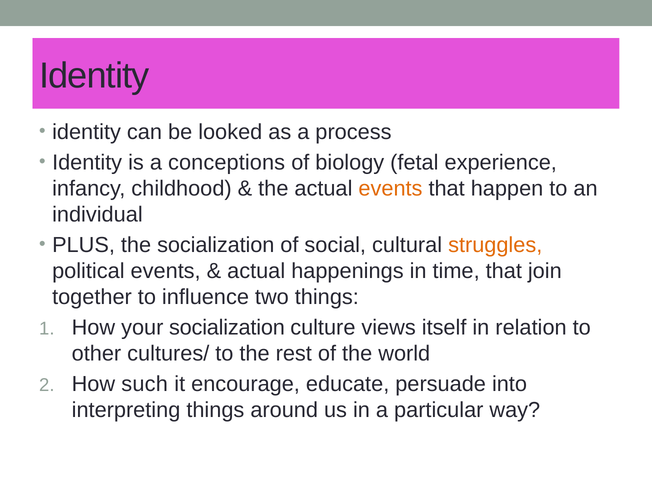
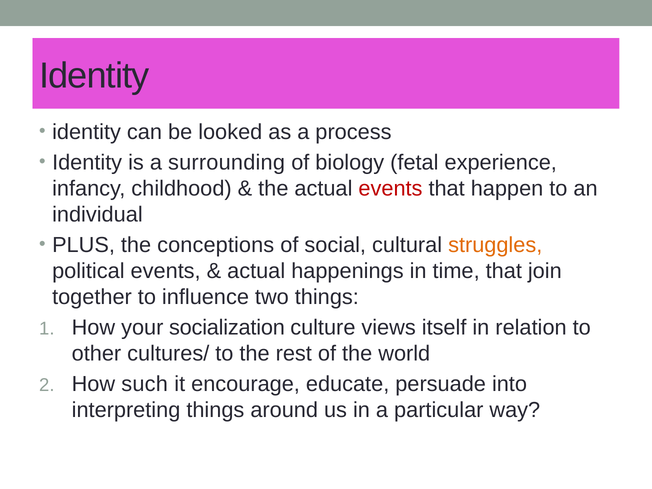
conceptions: conceptions -> surrounding (227, 162)
events colour: orange -> red (390, 188)
the socialization: socialization -> conceptions (216, 245)
